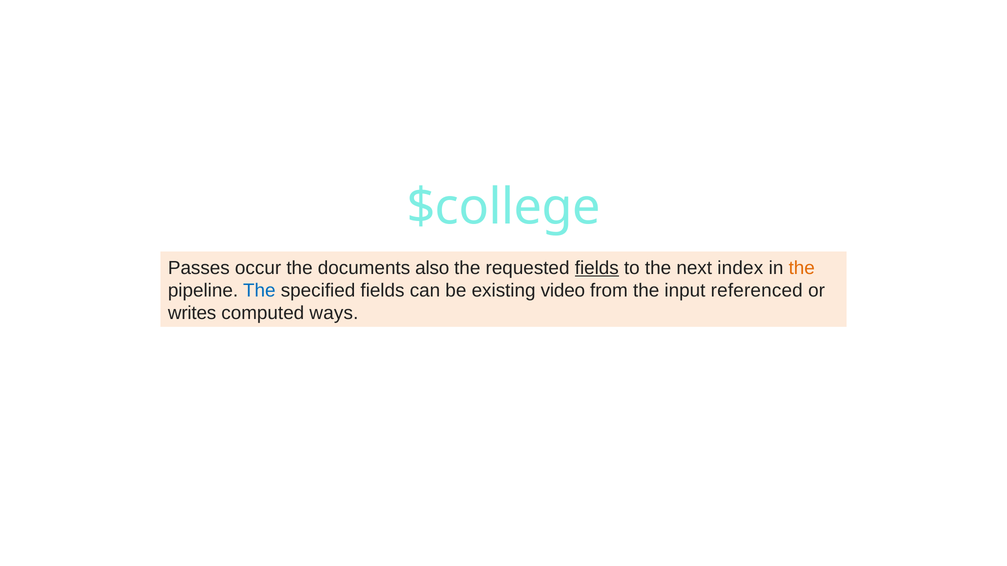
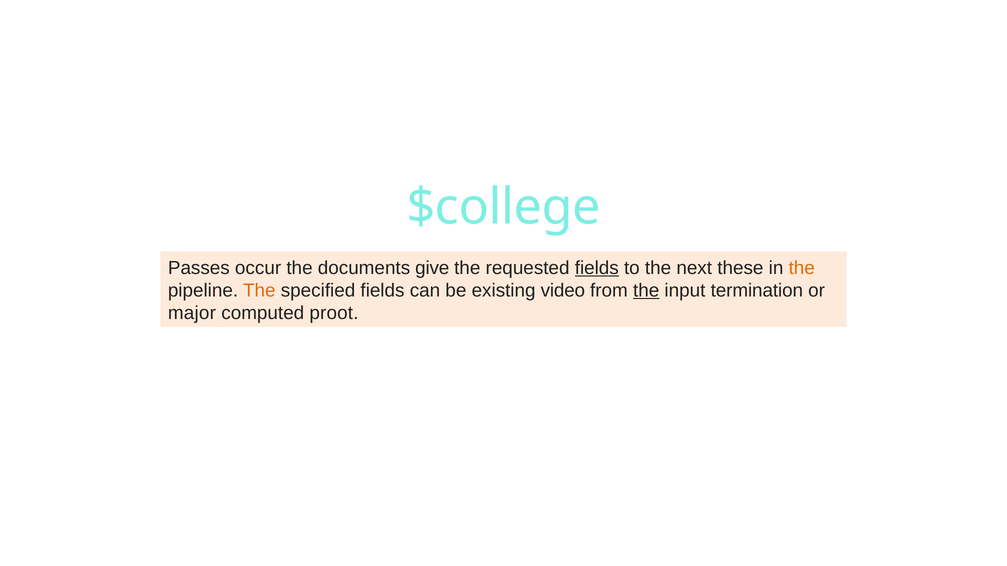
also: also -> give (432, 268)
index: index -> these (740, 268)
The colour: blue -> orange (259, 291)
the underline: none -> present (646, 291)
referenced: referenced -> termination (757, 291)
writes: writes -> major (192, 313)
ways: ways -> proot (334, 313)
